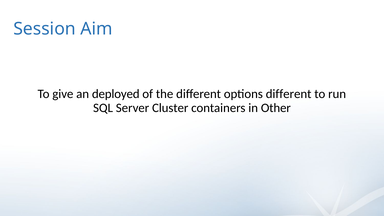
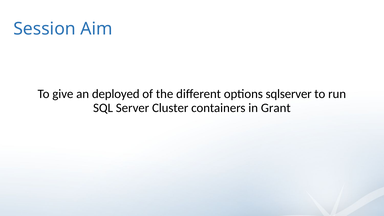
options different: different -> sqlserver (289, 94)
Other: Other -> Grant (276, 108)
